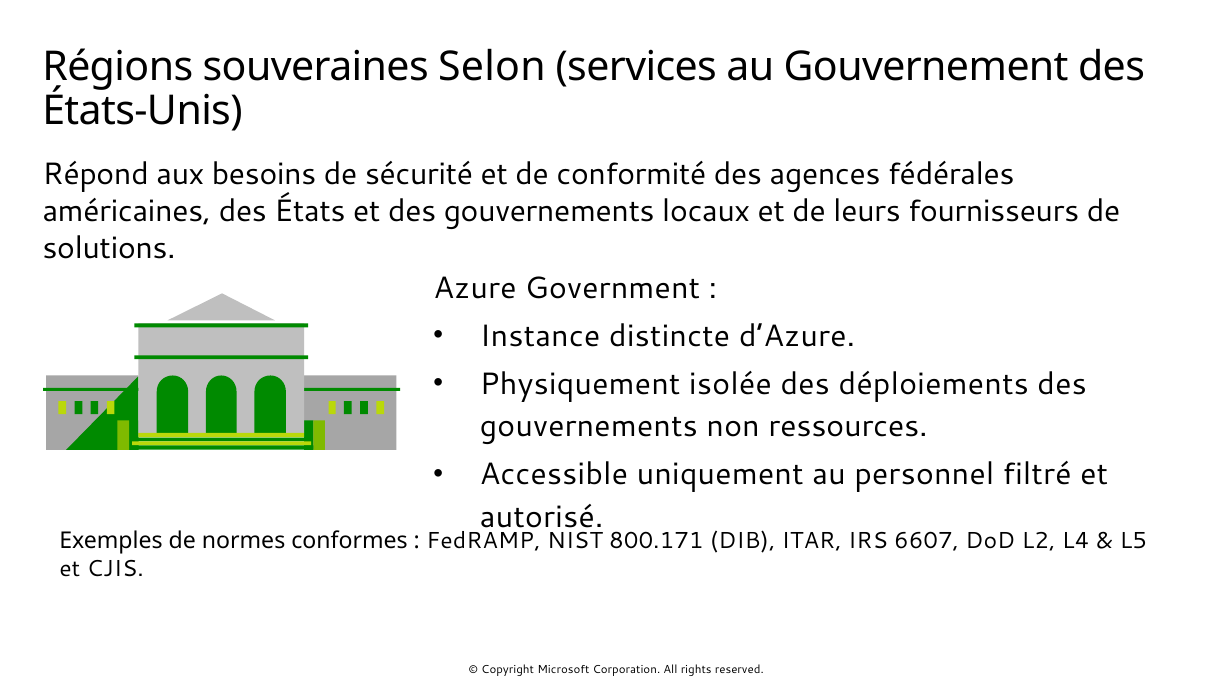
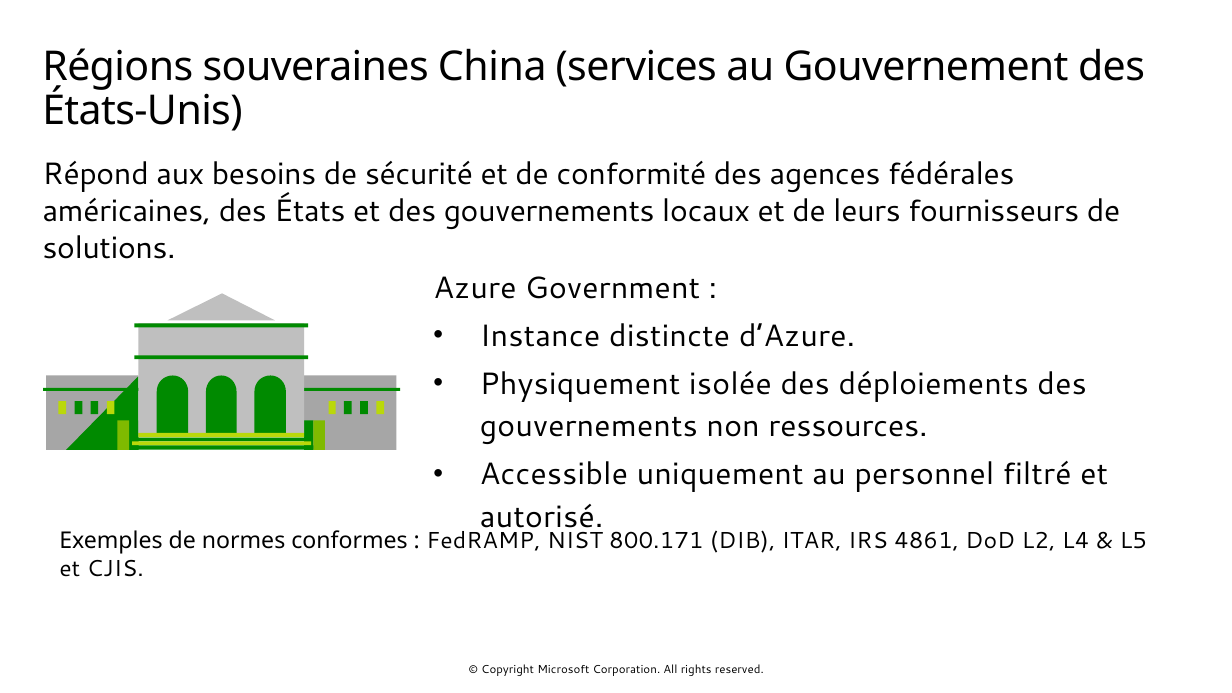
Selon: Selon -> China (492, 66)
6607: 6607 -> 4861 (927, 541)
